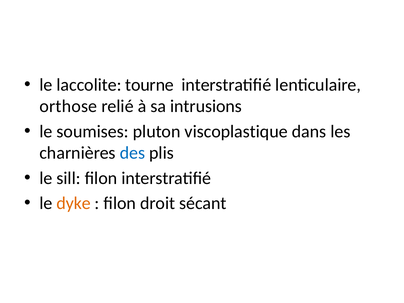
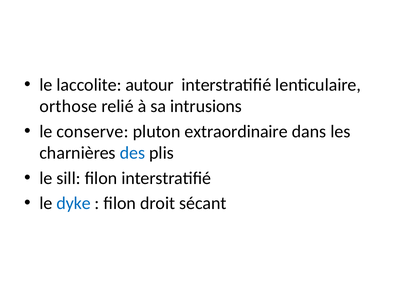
tourne: tourne -> autour (150, 85)
soumises: soumises -> conserve (93, 131)
viscoplastique: viscoplastique -> extraordinaire (236, 131)
dyke colour: orange -> blue (74, 203)
